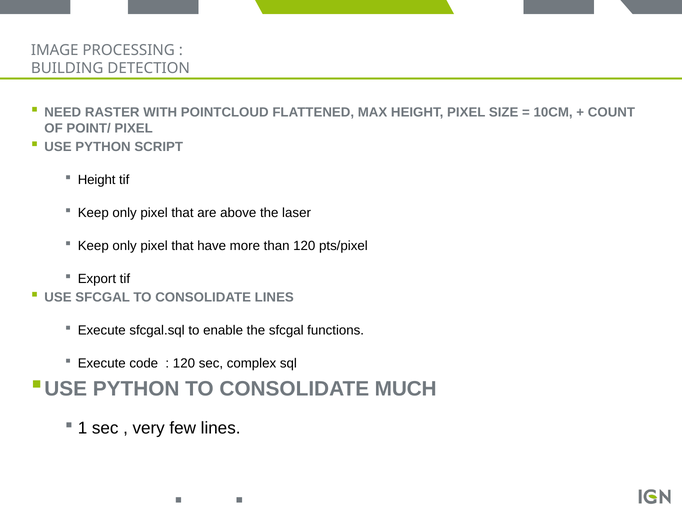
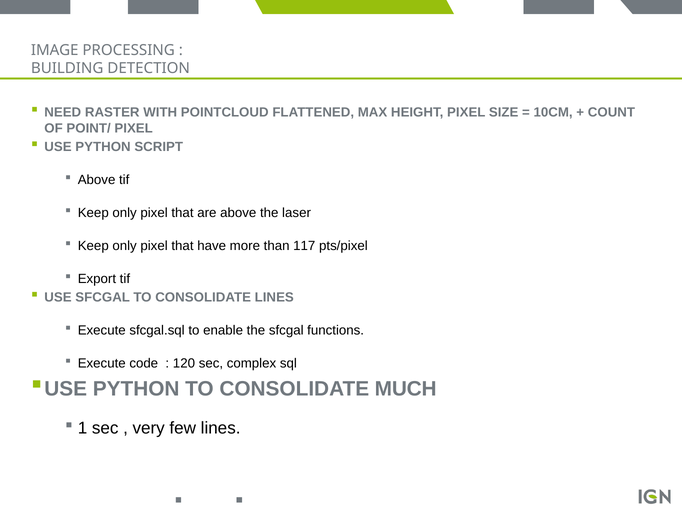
Height: Height -> Above (97, 180)
than 120: 120 -> 117 (304, 246)
